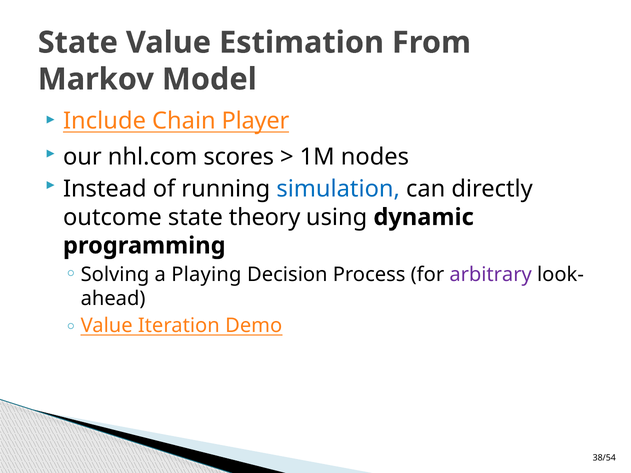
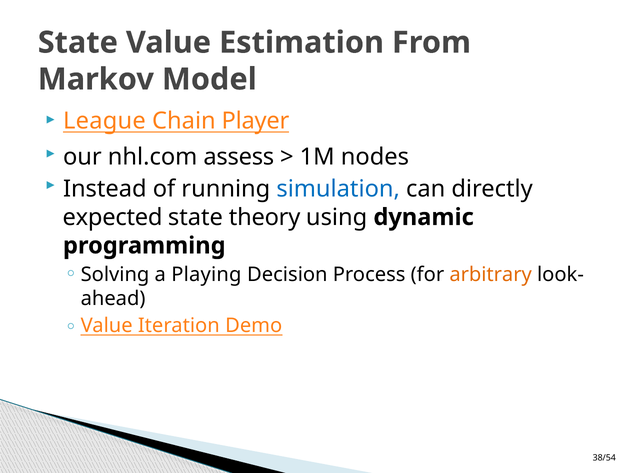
Include: Include -> League (104, 121)
scores: scores -> assess (239, 157)
outcome: outcome -> expected (113, 217)
arbitrary colour: purple -> orange (491, 275)
